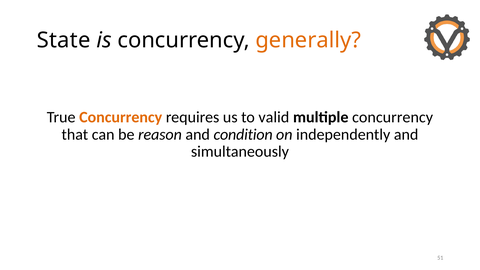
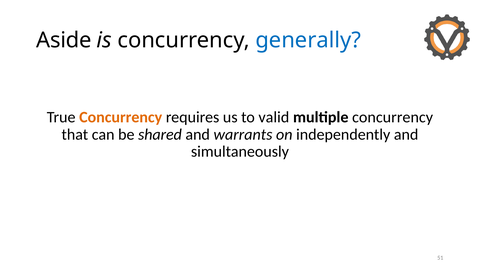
State: State -> Aside (64, 40)
generally colour: orange -> blue (308, 40)
reason: reason -> shared (160, 134)
condition: condition -> warrants (243, 134)
